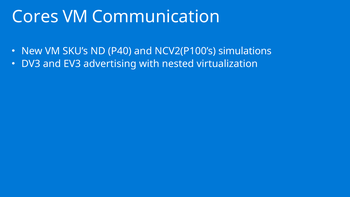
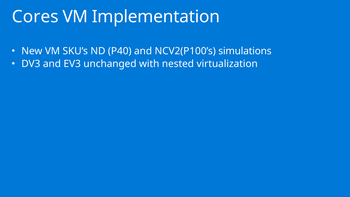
Communication: Communication -> Implementation (156, 17)
advertising: advertising -> unchanged (110, 64)
